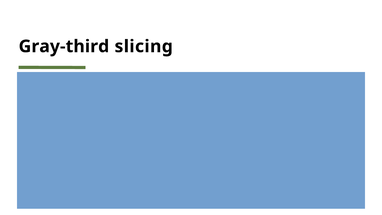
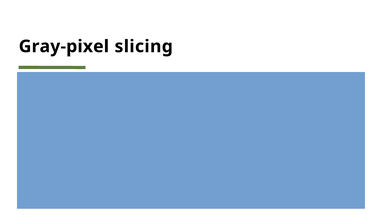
Gray-third: Gray-third -> Gray-pixel (64, 46)
